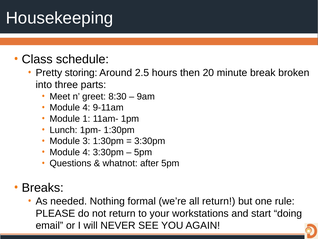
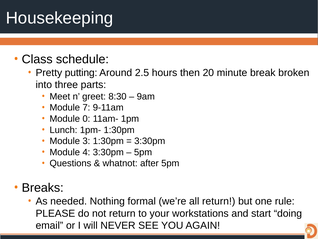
storing: storing -> putting (81, 73)
4: 4 -> 7 (86, 107)
1: 1 -> 0 (86, 119)
